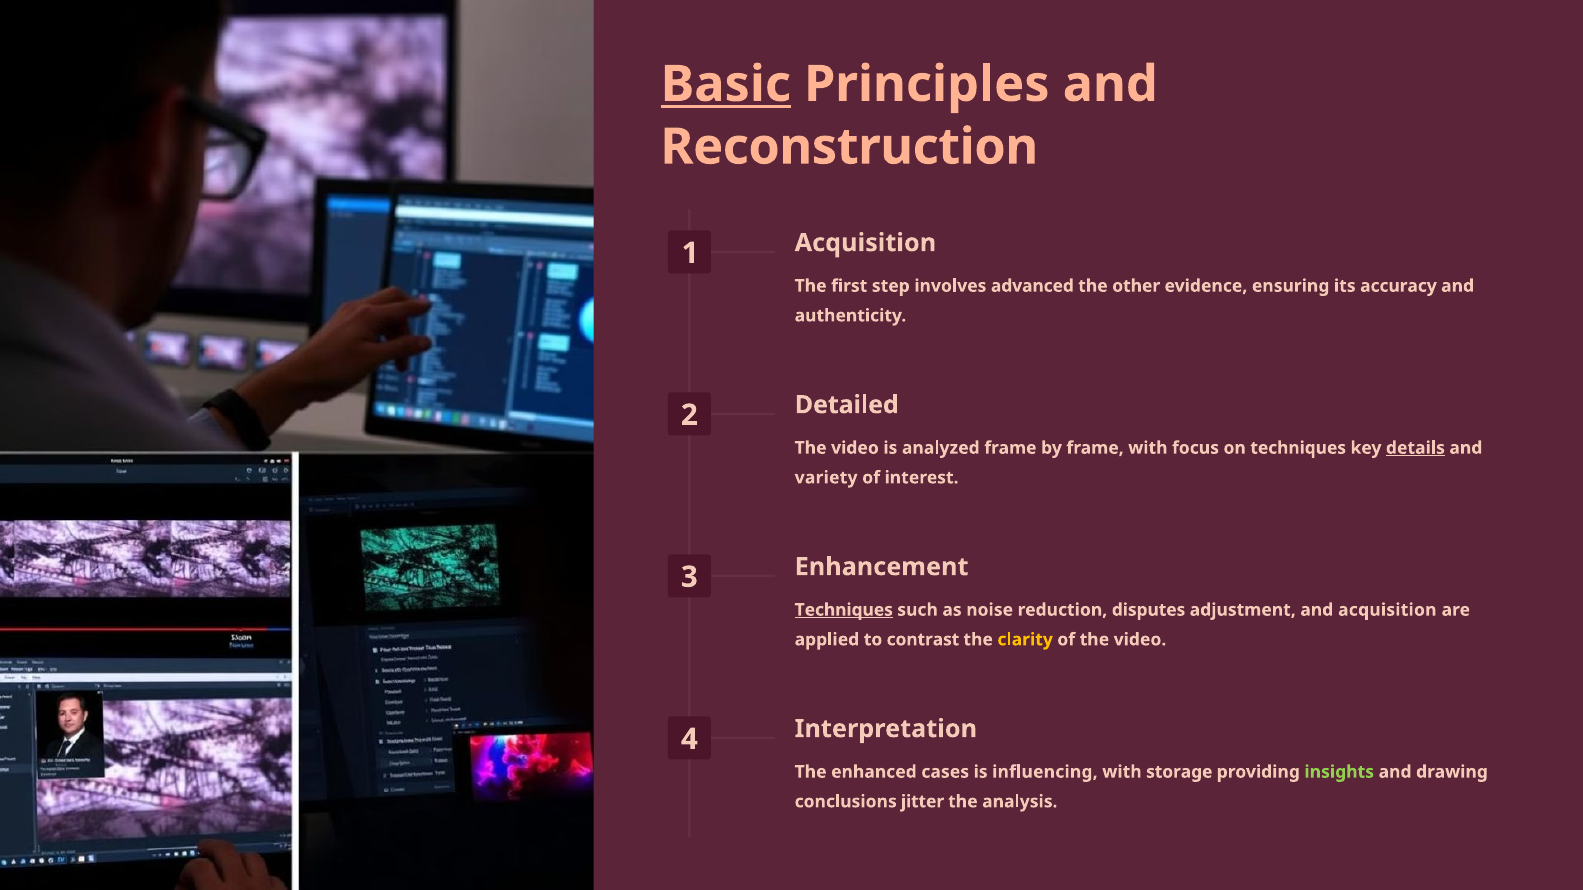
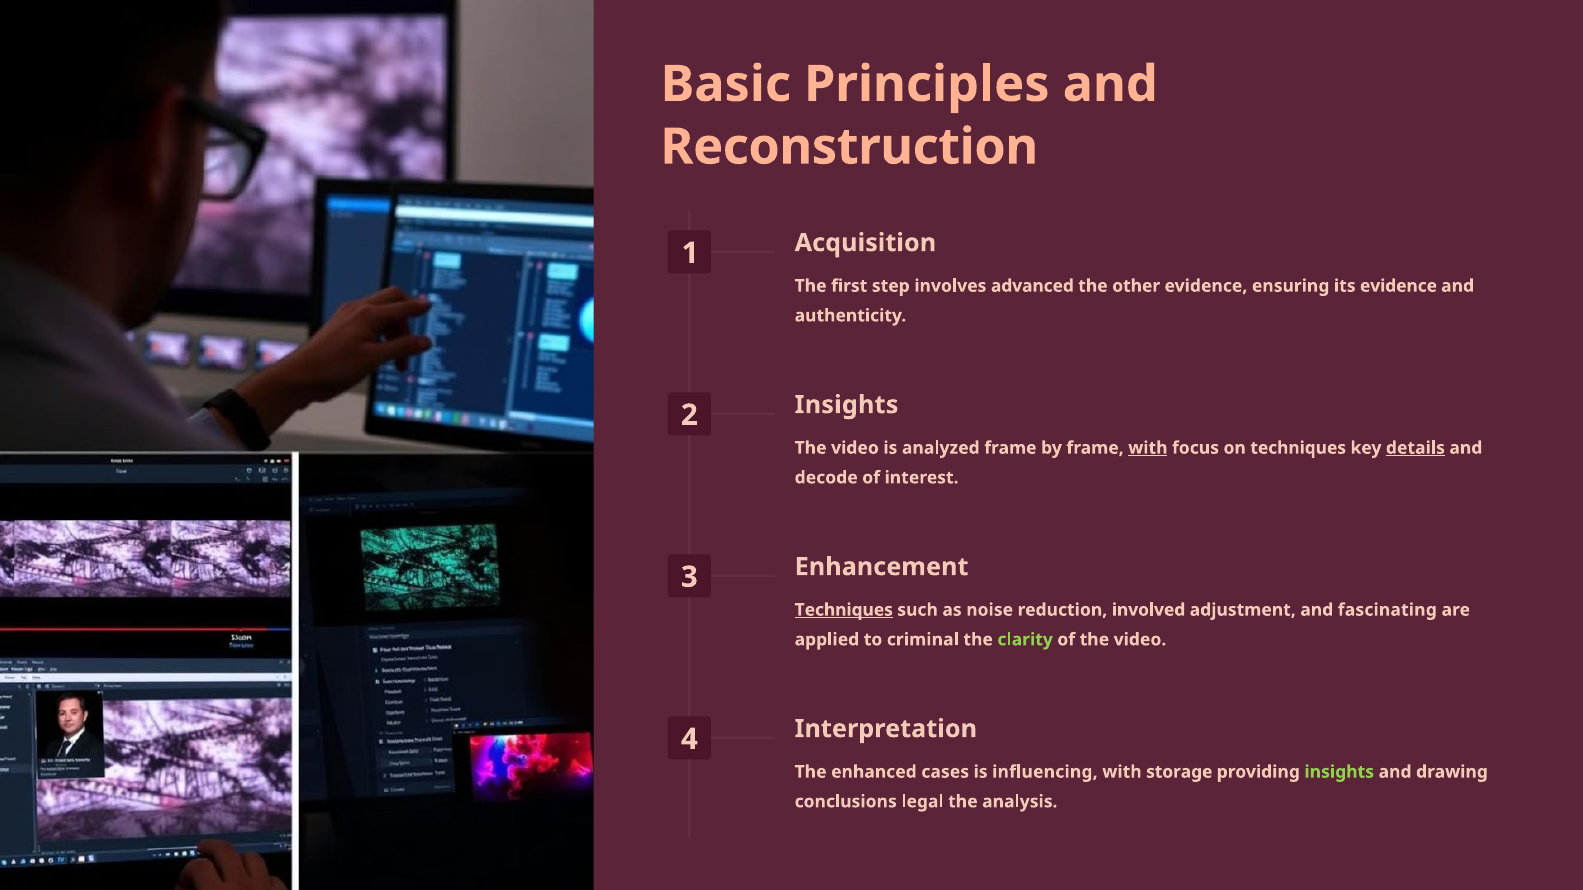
Basic underline: present -> none (726, 84)
its accuracy: accuracy -> evidence (1398, 286)
2 Detailed: Detailed -> Insights (847, 405)
with underline: none -> present (1148, 448)
variety: variety -> decode (826, 478)
disputes: disputes -> involved (1149, 610)
and acquisition: acquisition -> fascinating (1387, 610)
contrast: contrast -> criminal (923, 640)
clarity colour: yellow -> light green (1025, 640)
jitter: jitter -> legal (922, 802)
